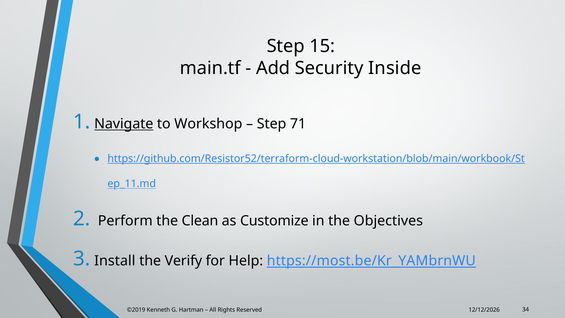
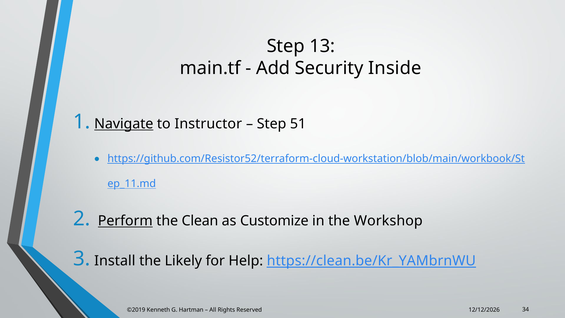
15: 15 -> 13 (322, 46)
Workshop: Workshop -> Instructor (208, 124)
71: 71 -> 51 (298, 124)
Perform underline: none -> present (125, 221)
Objectives: Objectives -> Workshop (388, 221)
Verify: Verify -> Likely (183, 261)
https://most.be/Kr_YAMbrnWU: https://most.be/Kr_YAMbrnWU -> https://clean.be/Kr_YAMbrnWU (371, 261)
